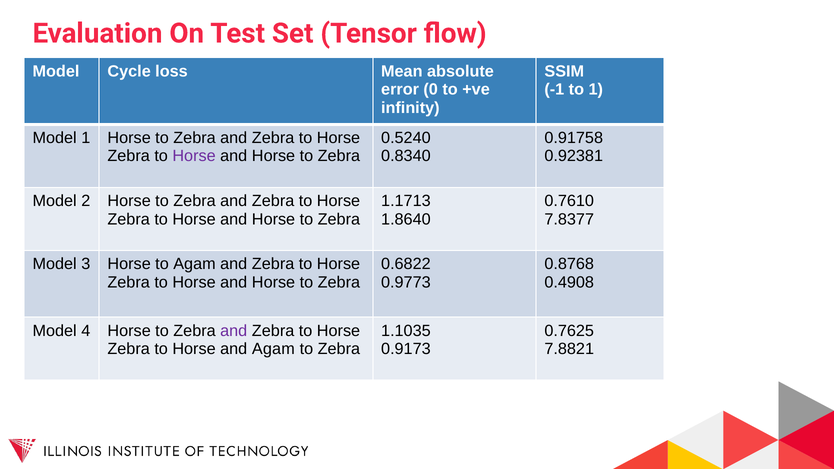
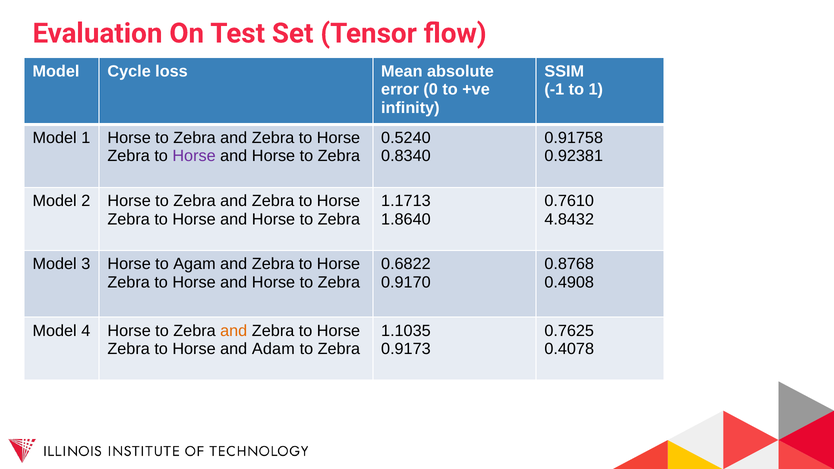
7.8377: 7.8377 -> 4.8432 (569, 219)
0.9773: 0.9773 -> 0.9170 (406, 282)
and colour: purple -> orange (234, 331)
and Agam: Agam -> Adam (273, 349)
7.8821: 7.8821 -> 0.4078 (569, 349)
